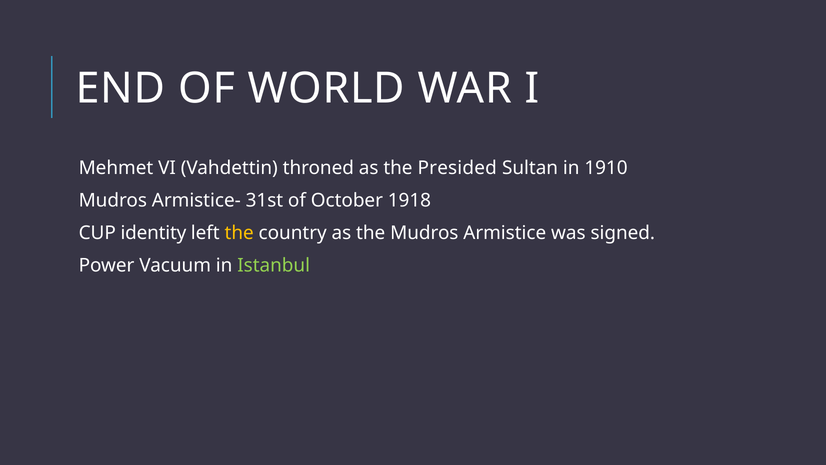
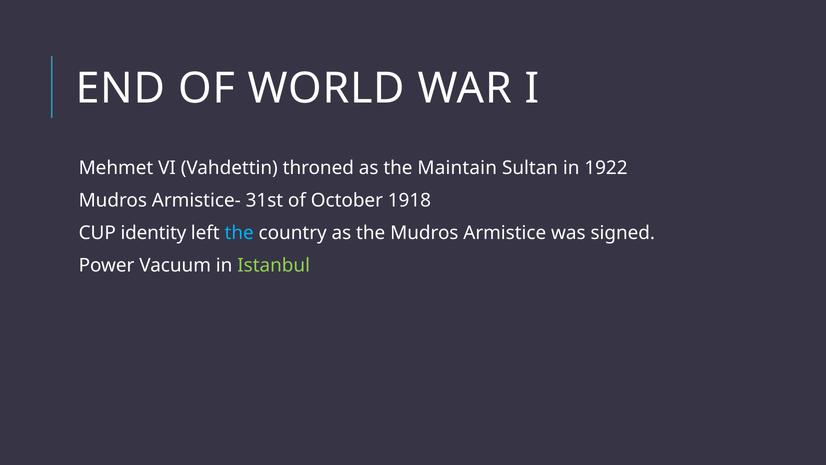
Presided: Presided -> Maintain (457, 168)
1910: 1910 -> 1922 (606, 168)
the colour: yellow -> light blue (239, 233)
